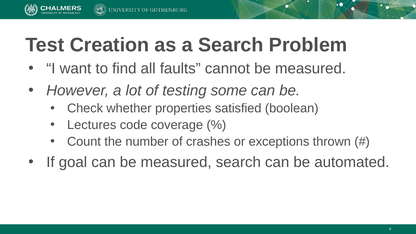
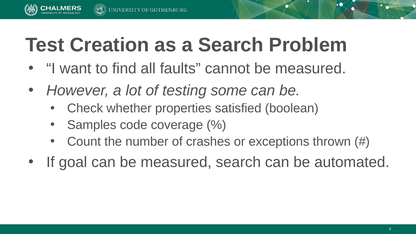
Lectures: Lectures -> Samples (92, 125)
